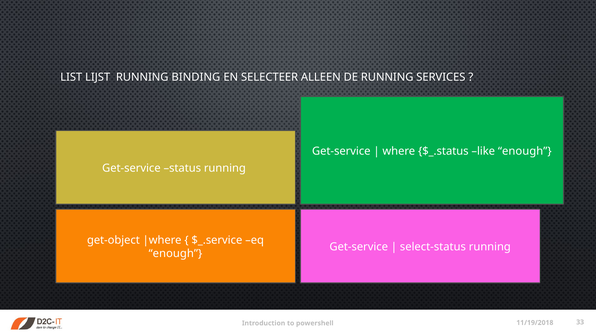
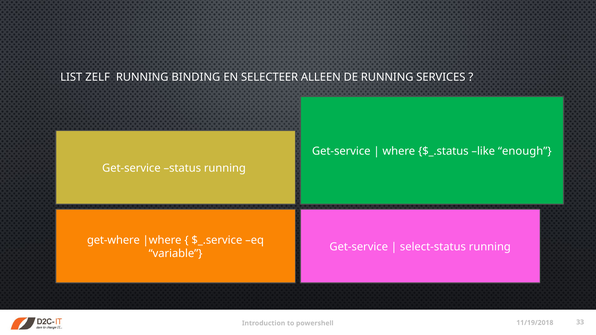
LIJST: LIJST -> ZELF (98, 77)
get-object: get-object -> get-where (113, 240)
enough: enough -> variable (176, 254)
